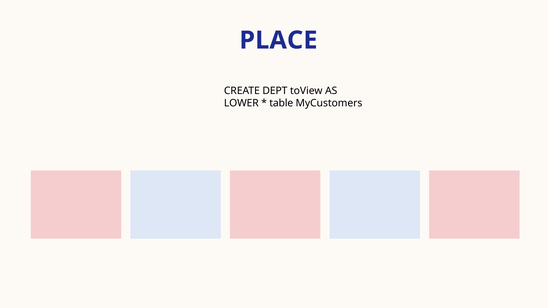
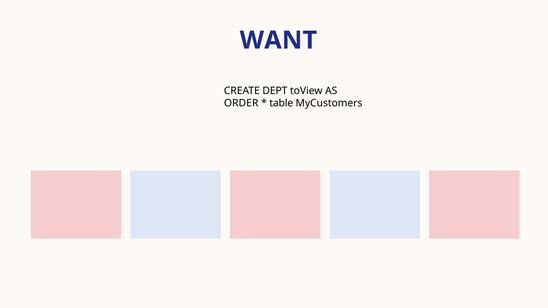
PLACE: PLACE -> WANT (278, 40)
LOWER: LOWER -> ORDER (241, 103)
